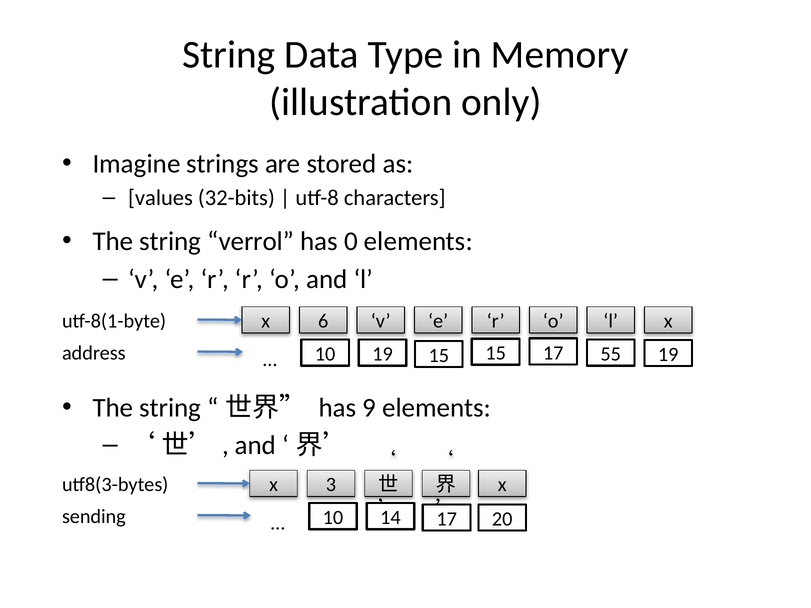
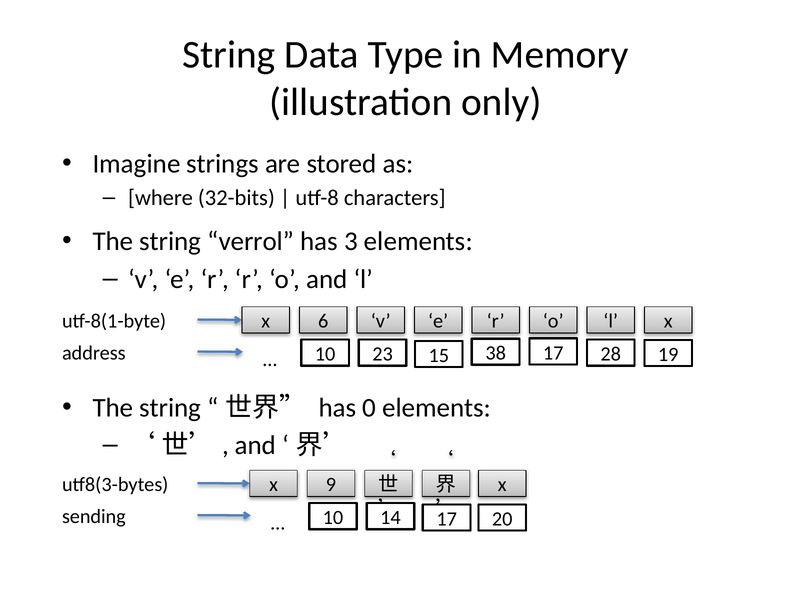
values: values -> where (160, 198)
0: 0 -> 3 (351, 242)
55: 55 -> 28 (611, 354)
10 19: 19 -> 23 (383, 354)
15 15: 15 -> 38 (496, 353)
9: 9 -> 0 (369, 408)
3: 3 -> 9 (331, 485)
